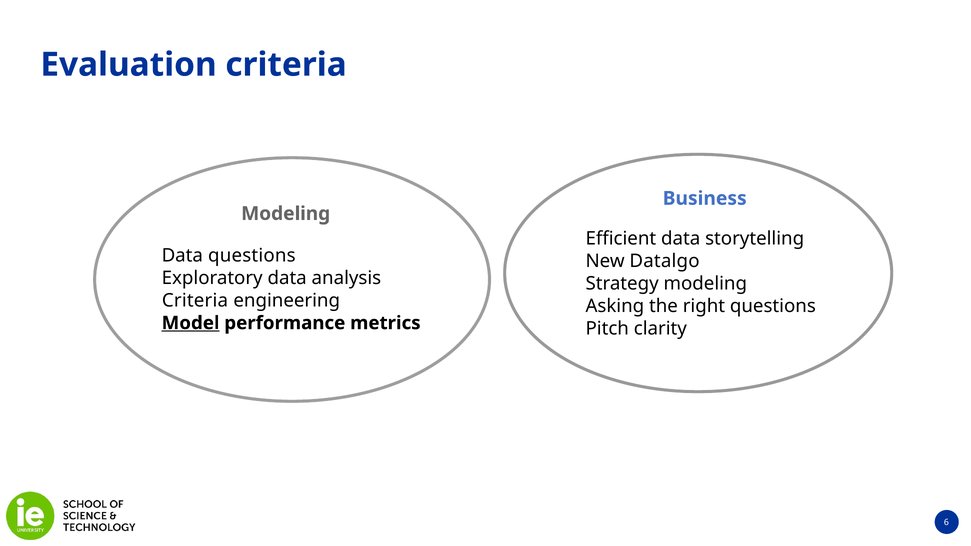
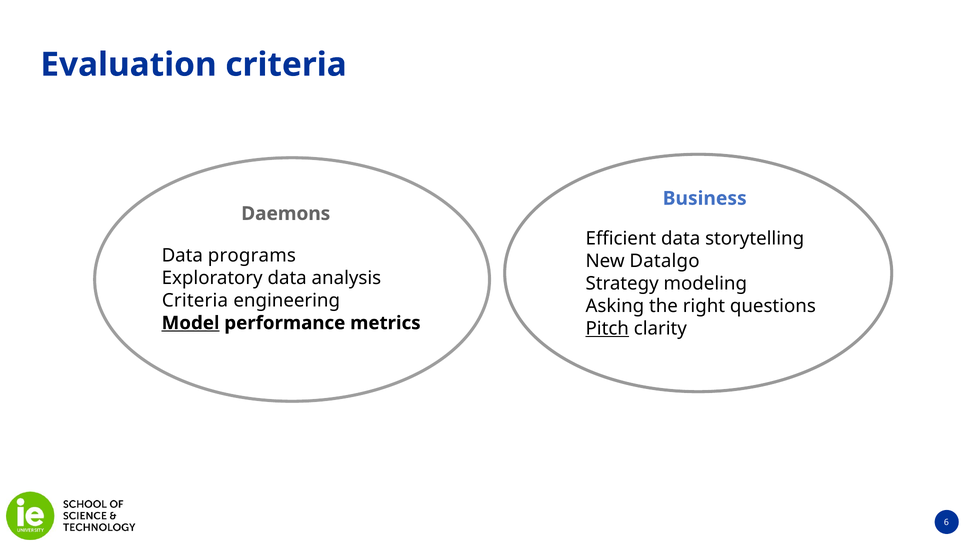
Modeling: Modeling -> Daemons (286, 214)
Data questions: questions -> programs (252, 256)
Pitch underline: none -> present (607, 329)
